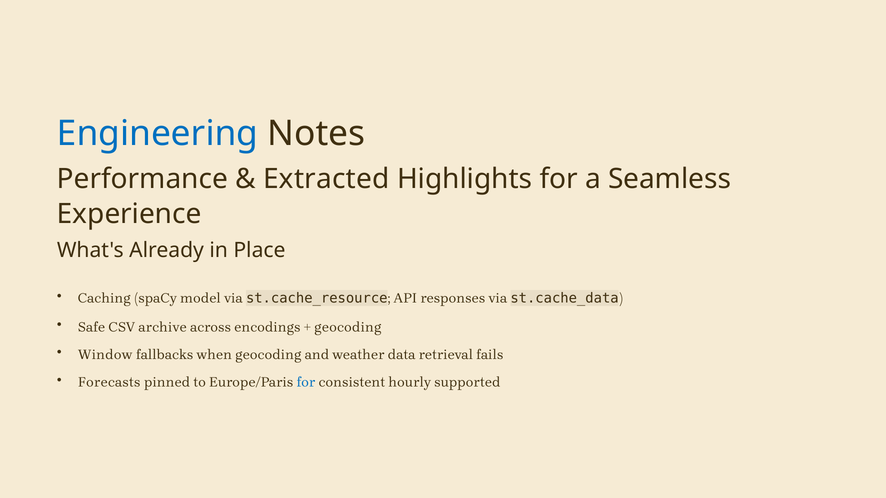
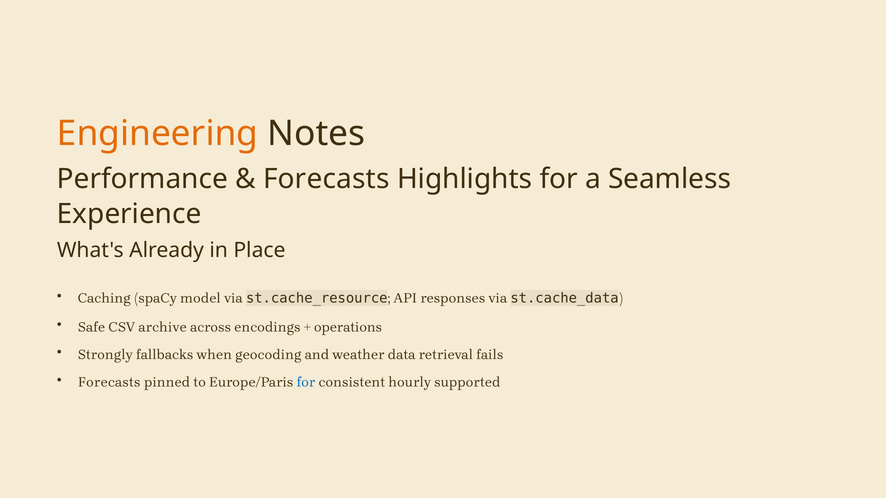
Engineering colour: blue -> orange (158, 134)
Extracted: Extracted -> Forecasts (326, 179)
geocoding: geocoding -> operations (348, 327)
Window: Window -> Strongly (105, 355)
